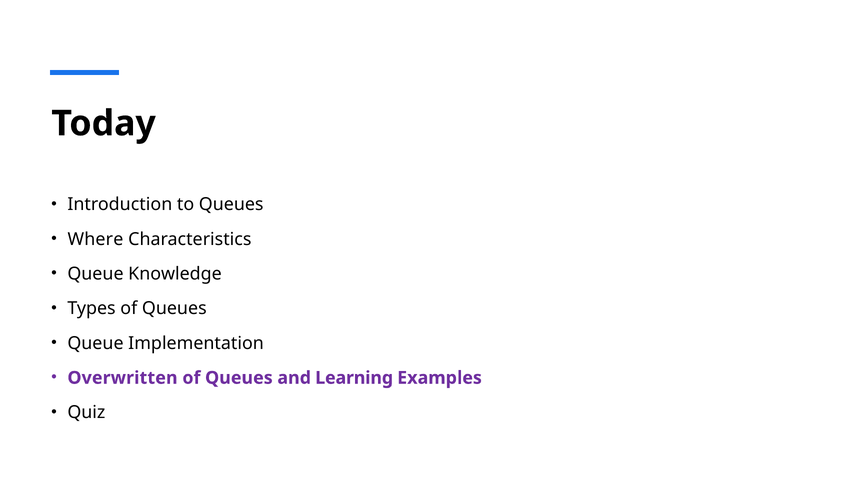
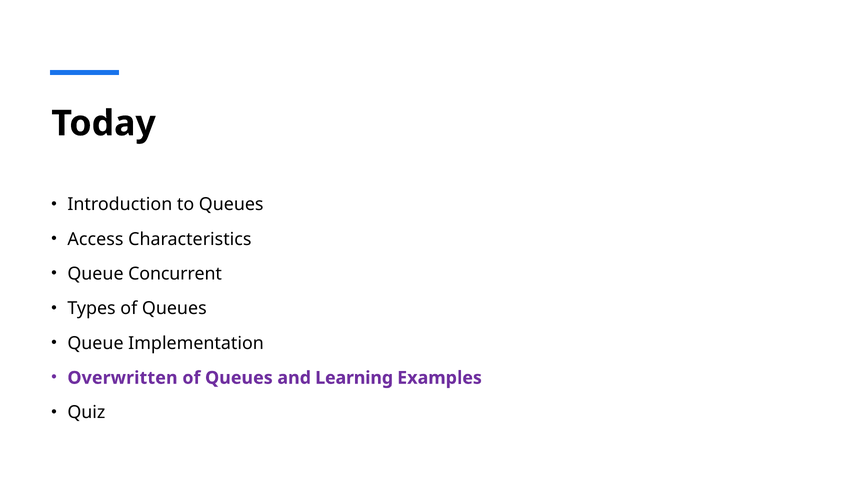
Where: Where -> Access (95, 239)
Knowledge: Knowledge -> Concurrent (175, 274)
